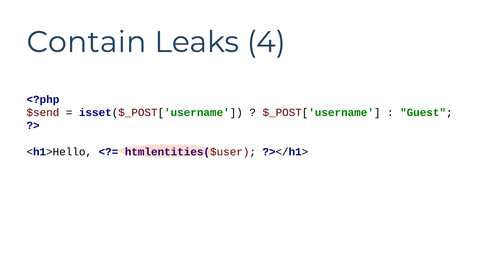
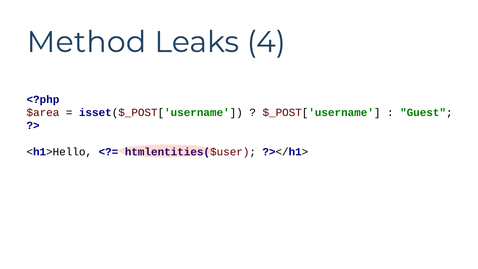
Contain: Contain -> Method (86, 42)
$send: $send -> $area (43, 113)
